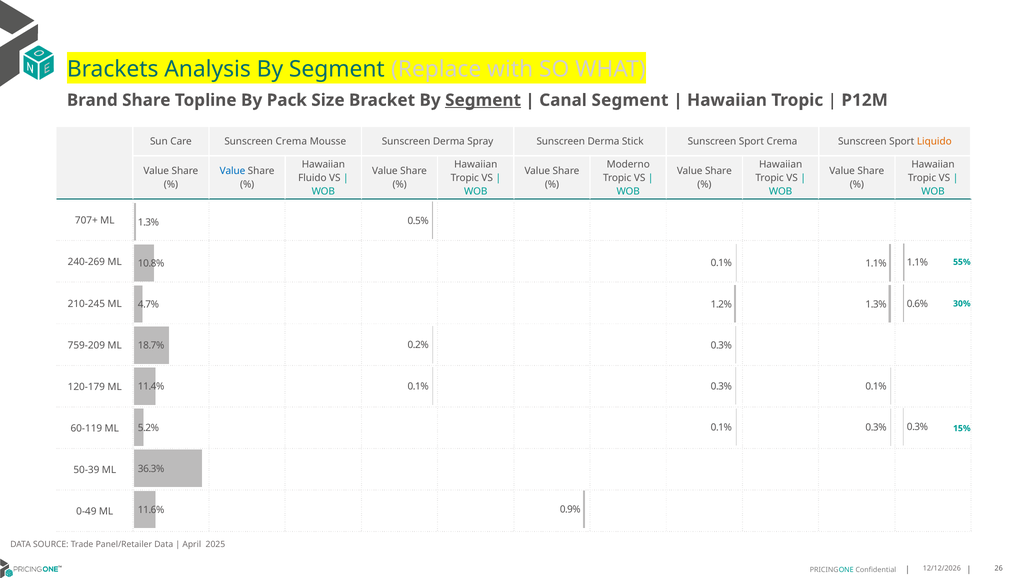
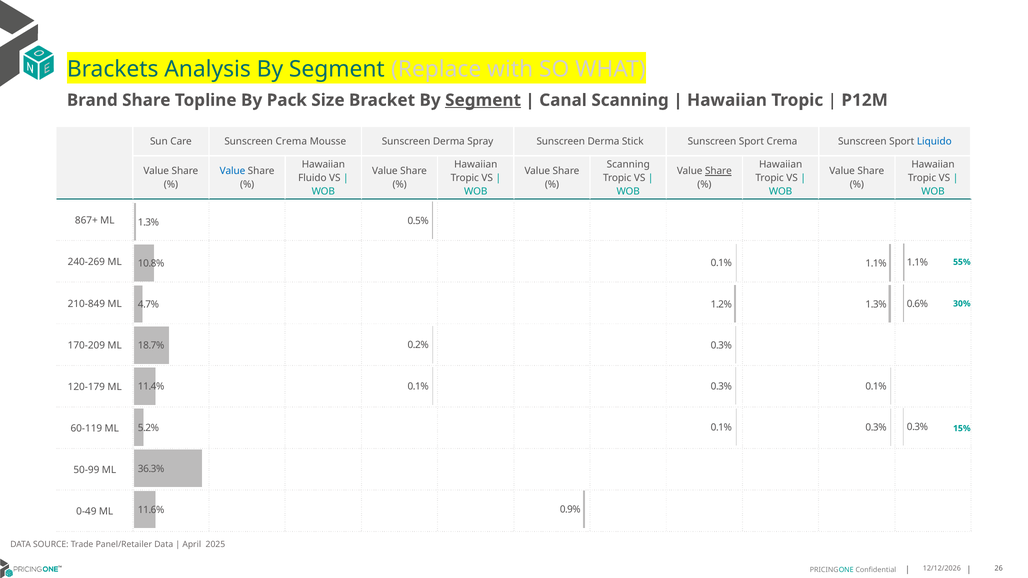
Canal Segment: Segment -> Scanning (630, 100)
Liquido colour: orange -> blue (934, 142)
Moderno: Moderno -> Scanning (628, 164)
Share underline: none -> present (718, 171)
707+: 707+ -> 867+ (86, 221)
210-245: 210-245 -> 210-849 (86, 304)
759-209: 759-209 -> 170-209 (86, 345)
50-39: 50-39 -> 50-99 (86, 470)
